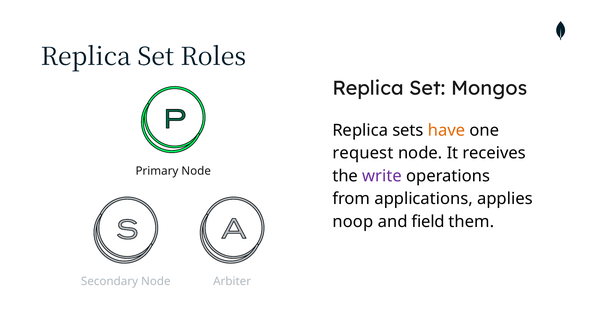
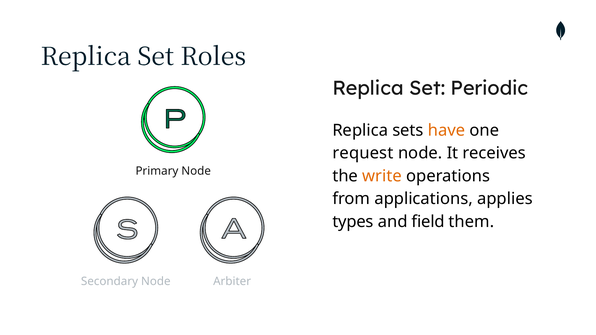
Mongos: Mongos -> Periodic (489, 88)
write colour: purple -> orange (382, 176)
noop: noop -> types (353, 222)
